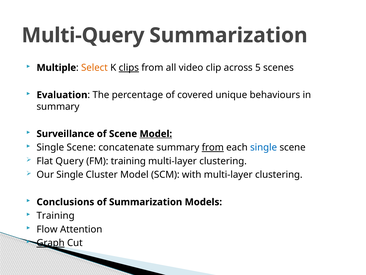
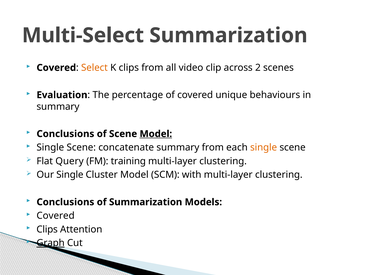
Multi-Query: Multi-Query -> Multi-Select (83, 35)
Multiple: Multiple -> Covered (56, 68)
clips underline: present -> none (129, 68)
5: 5 -> 2 (258, 68)
Surveillance: Surveillance -> Conclusions (65, 134)
from underline: present -> none (213, 147)
single colour: blue -> orange (264, 147)
Training: Training -> Covered (56, 215)
Flow: Flow -> Clips (47, 229)
